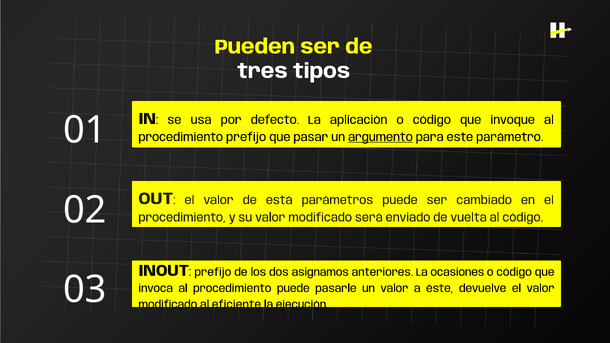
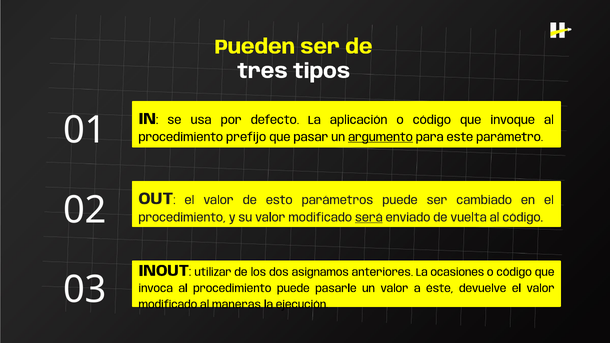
está: está -> esto (279, 200)
será underline: none -> present (369, 218)
prefijo: prefijo -> utilizar (213, 272)
eficiente: eficiente -> maneras (237, 305)
